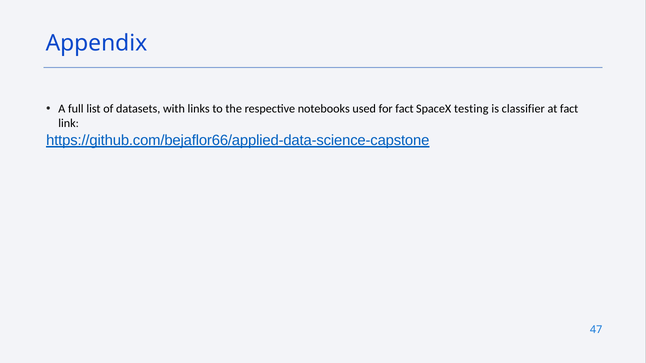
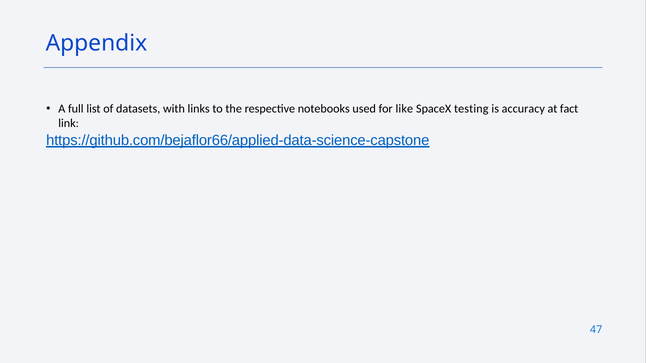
for fact: fact -> like (404, 109)
classifier: classifier -> accuracy (523, 109)
